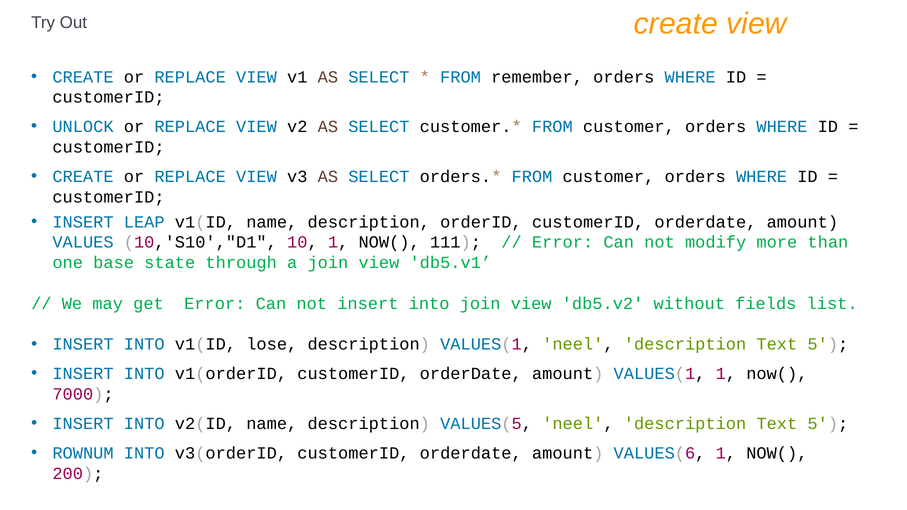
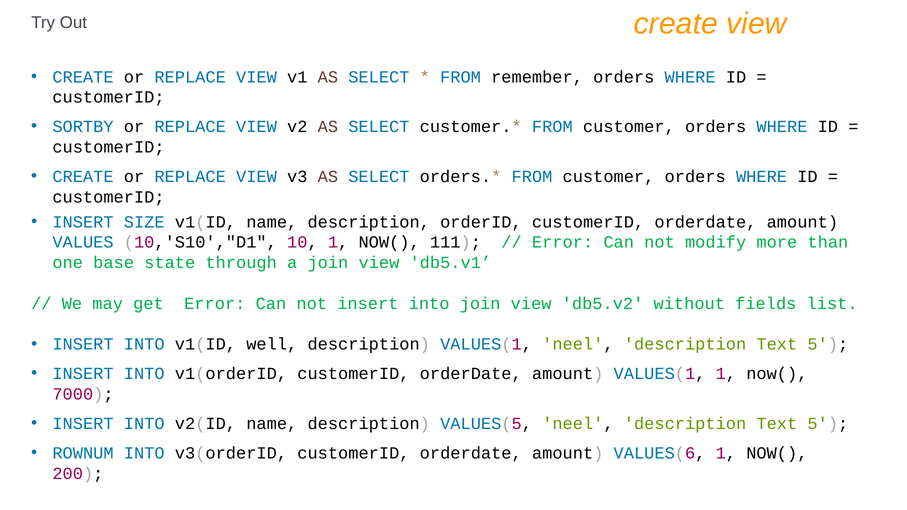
UNLOCK: UNLOCK -> SORTBY (83, 127)
LEAP: LEAP -> SIZE (144, 222)
lose: lose -> well (272, 344)
